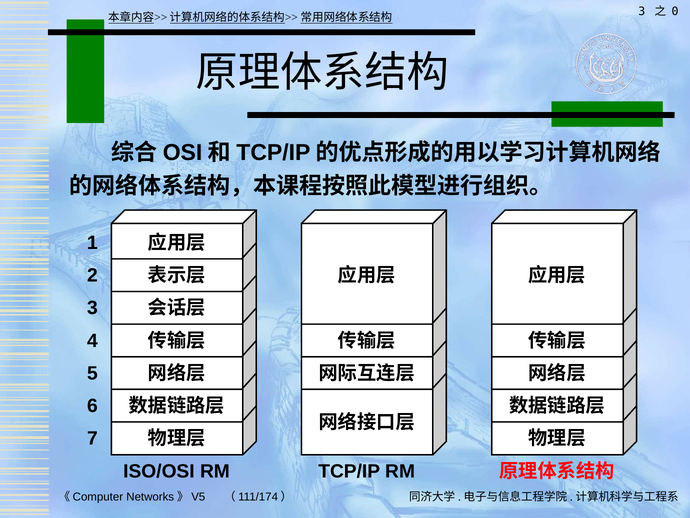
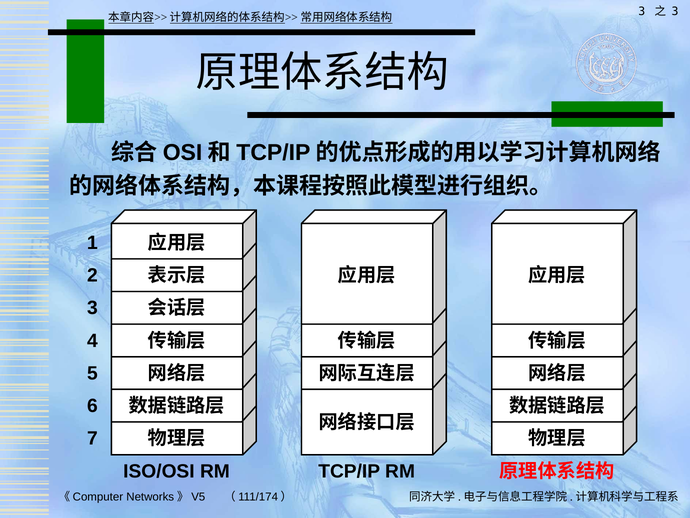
0: 0 -> 3 (675, 11)
